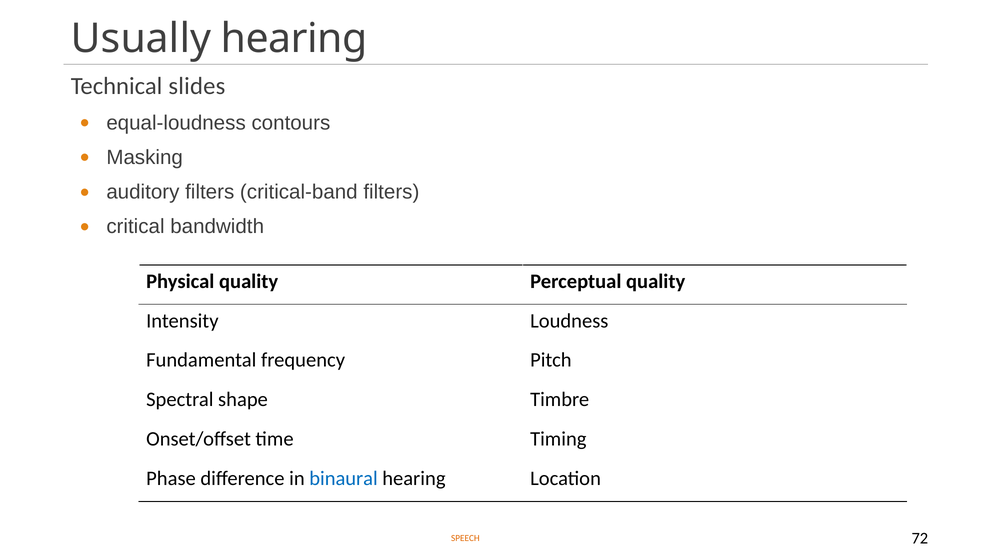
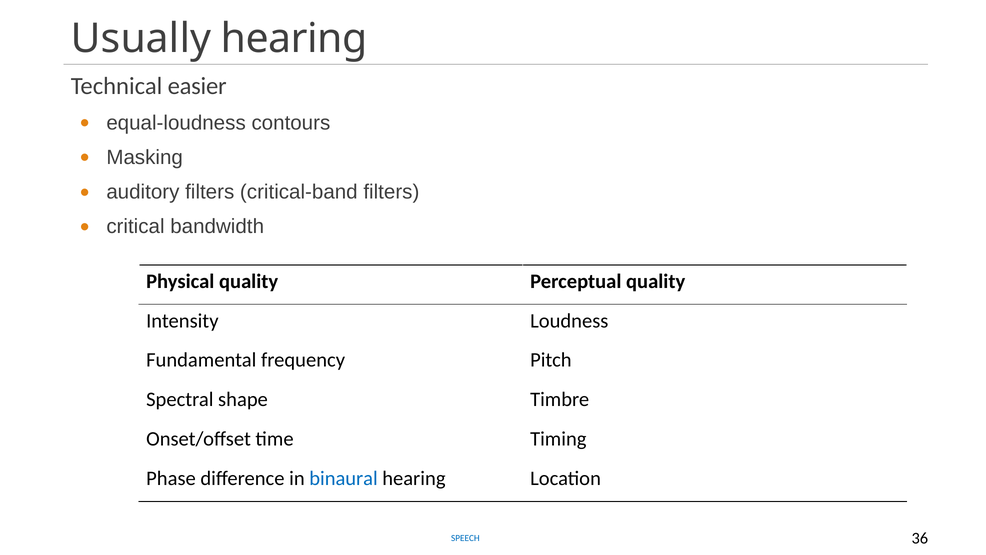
slides: slides -> easier (197, 86)
SPEECH colour: orange -> blue (465, 538)
72: 72 -> 36 (920, 538)
